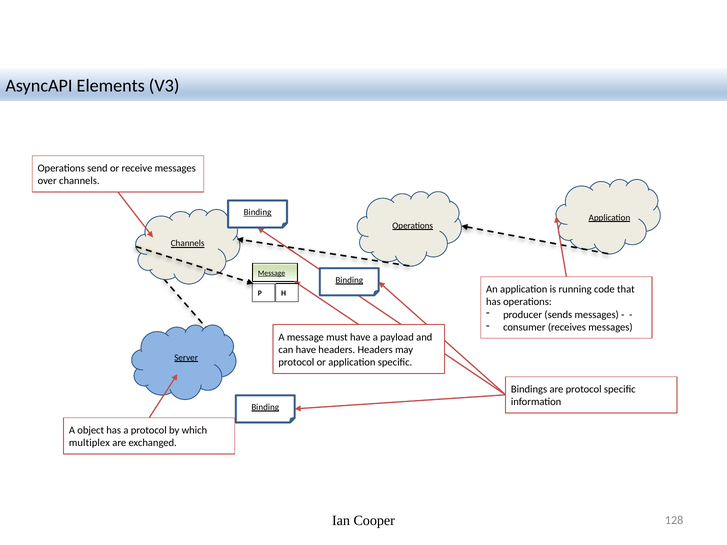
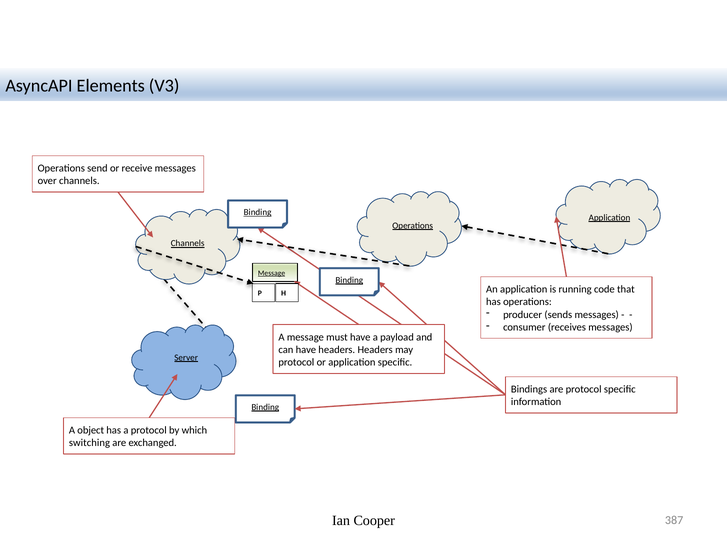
multiplex: multiplex -> switching (89, 443)
128: 128 -> 387 (674, 521)
